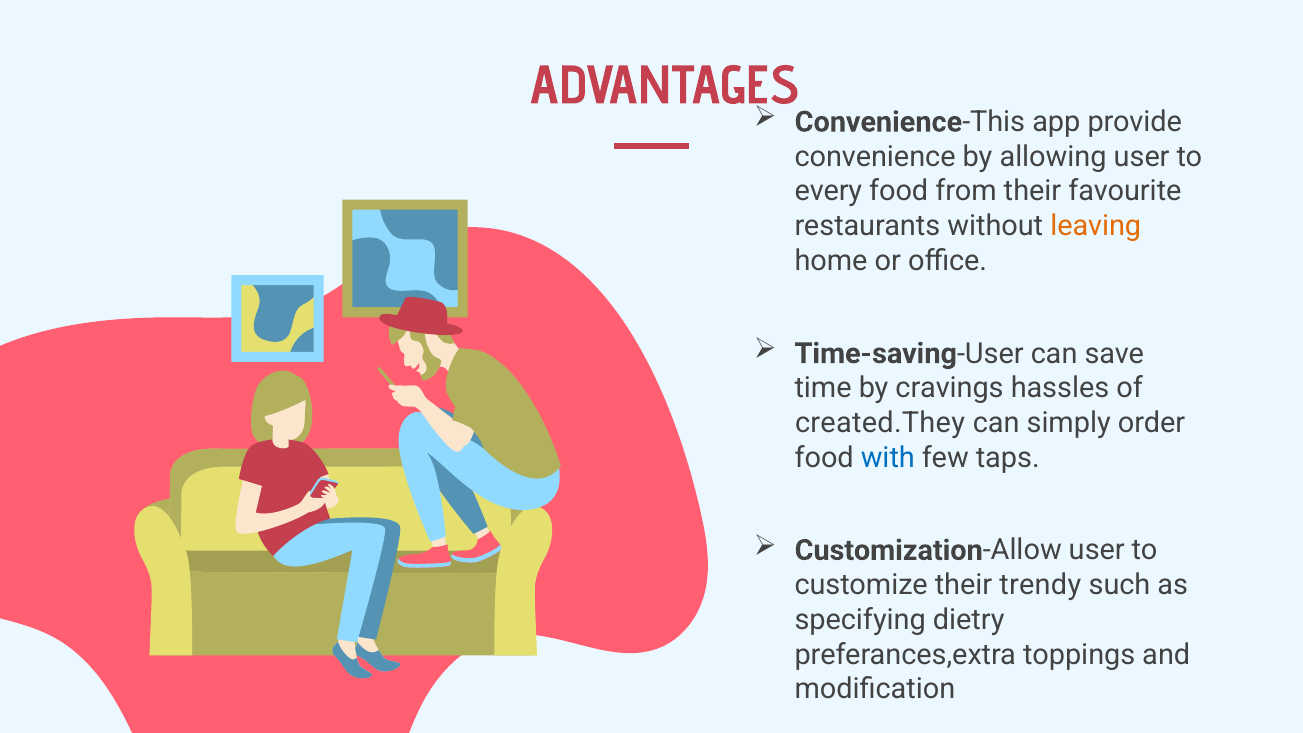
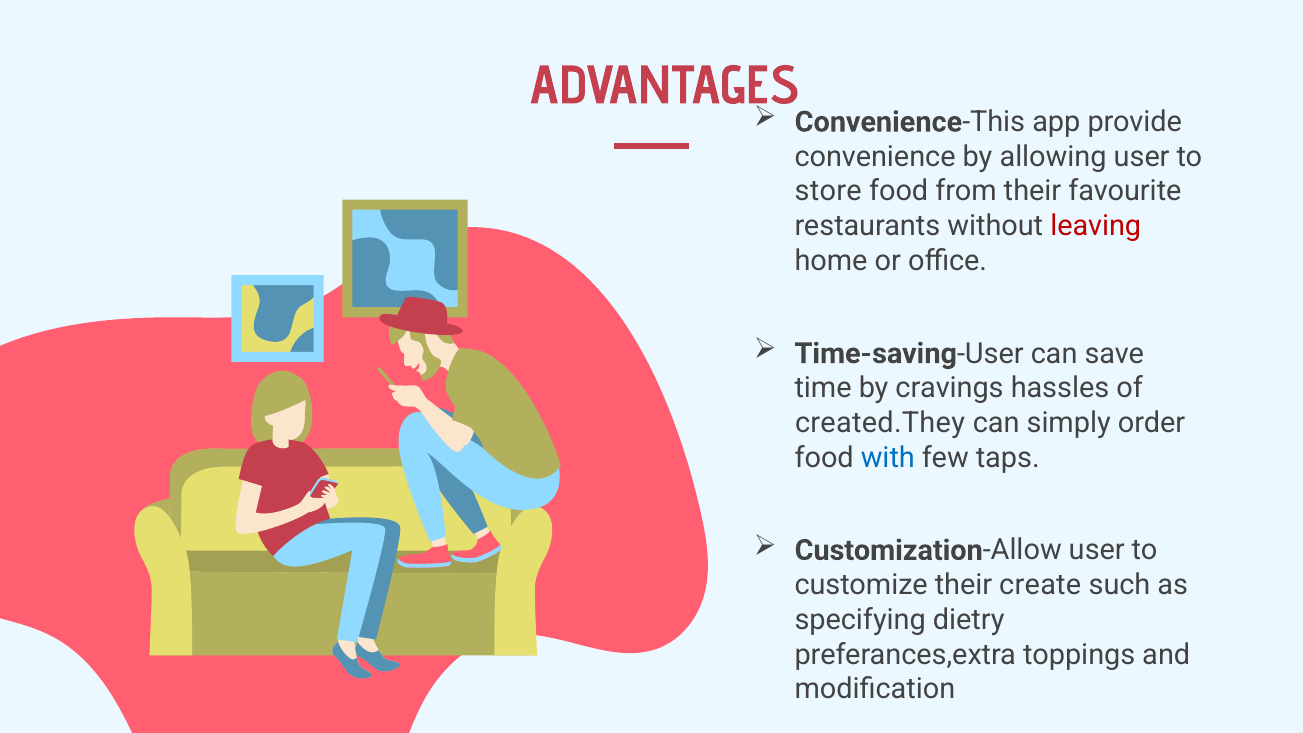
every: every -> store (828, 191)
leaving colour: orange -> red (1096, 226)
trendy: trendy -> create (1040, 585)
